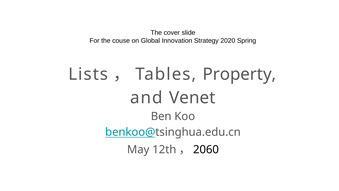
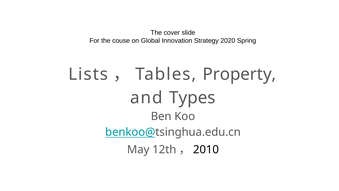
Venet: Venet -> Types (192, 97)
2060: 2060 -> 2010 (206, 149)
